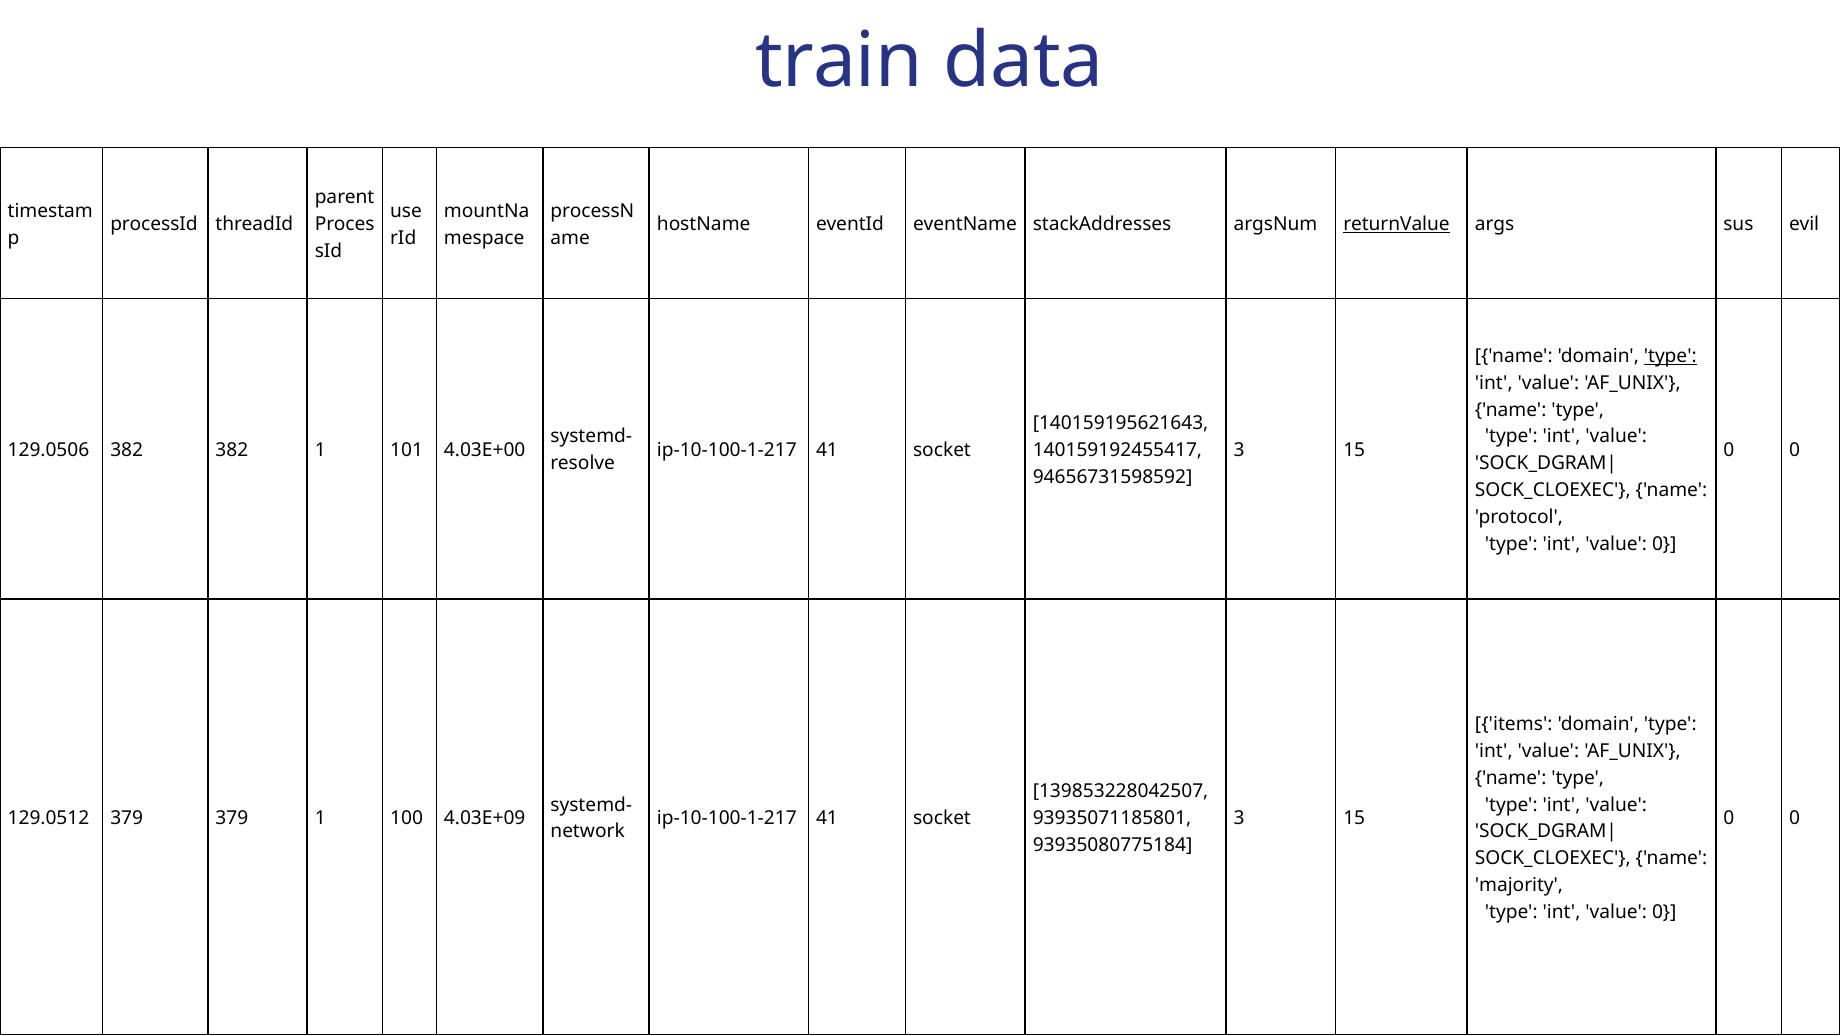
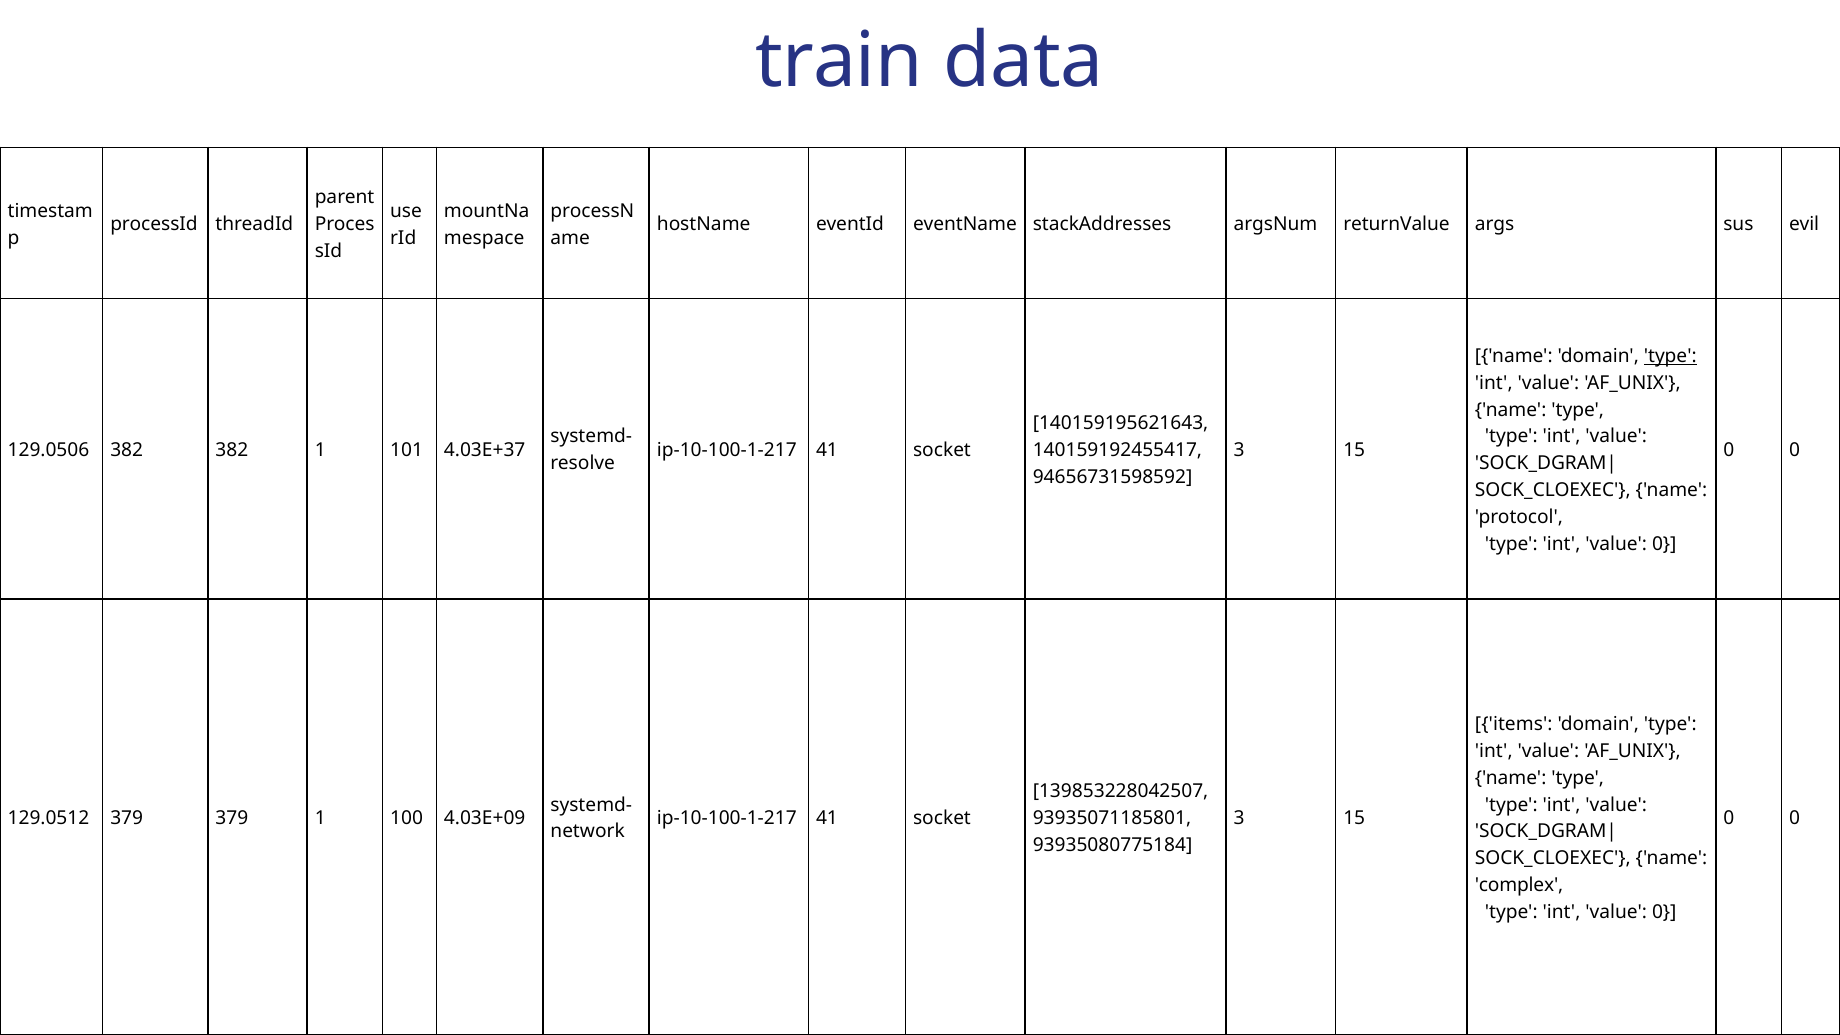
returnValue underline: present -> none (1396, 224)
4.03E+00: 4.03E+00 -> 4.03E+37 (485, 450)
majority: majority -> complex (1519, 885)
